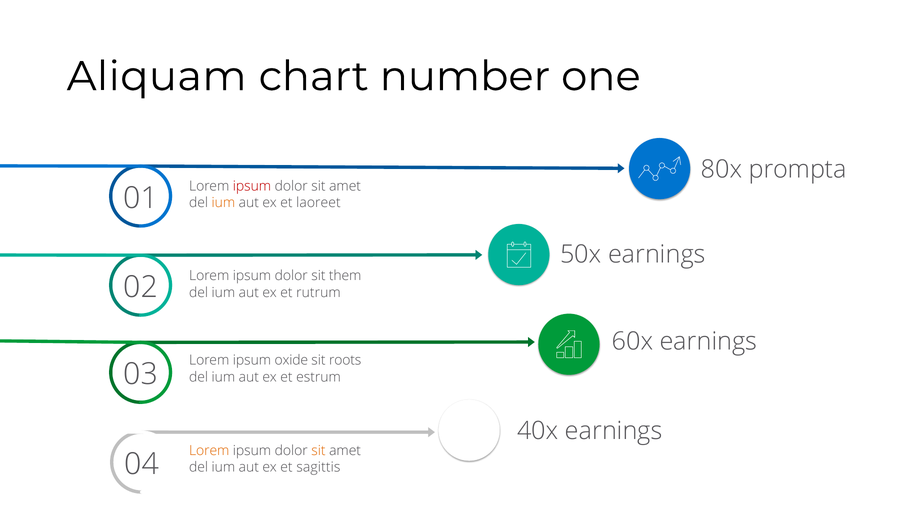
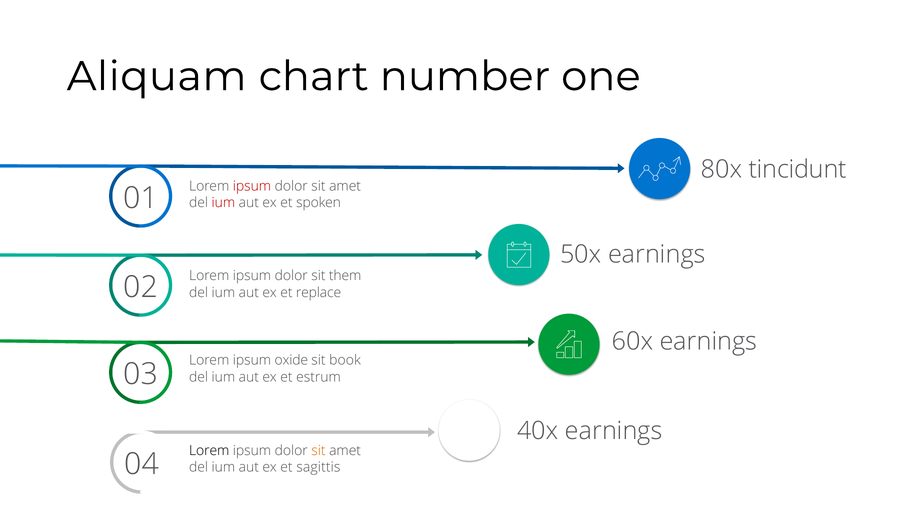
prompta: prompta -> tincidunt (798, 170)
ium colour: orange -> red (223, 203)
laoreet: laoreet -> spoken (319, 203)
rutrum: rutrum -> replace (319, 292)
roots: roots -> book (345, 360)
Lorem colour: orange -> black (209, 450)
